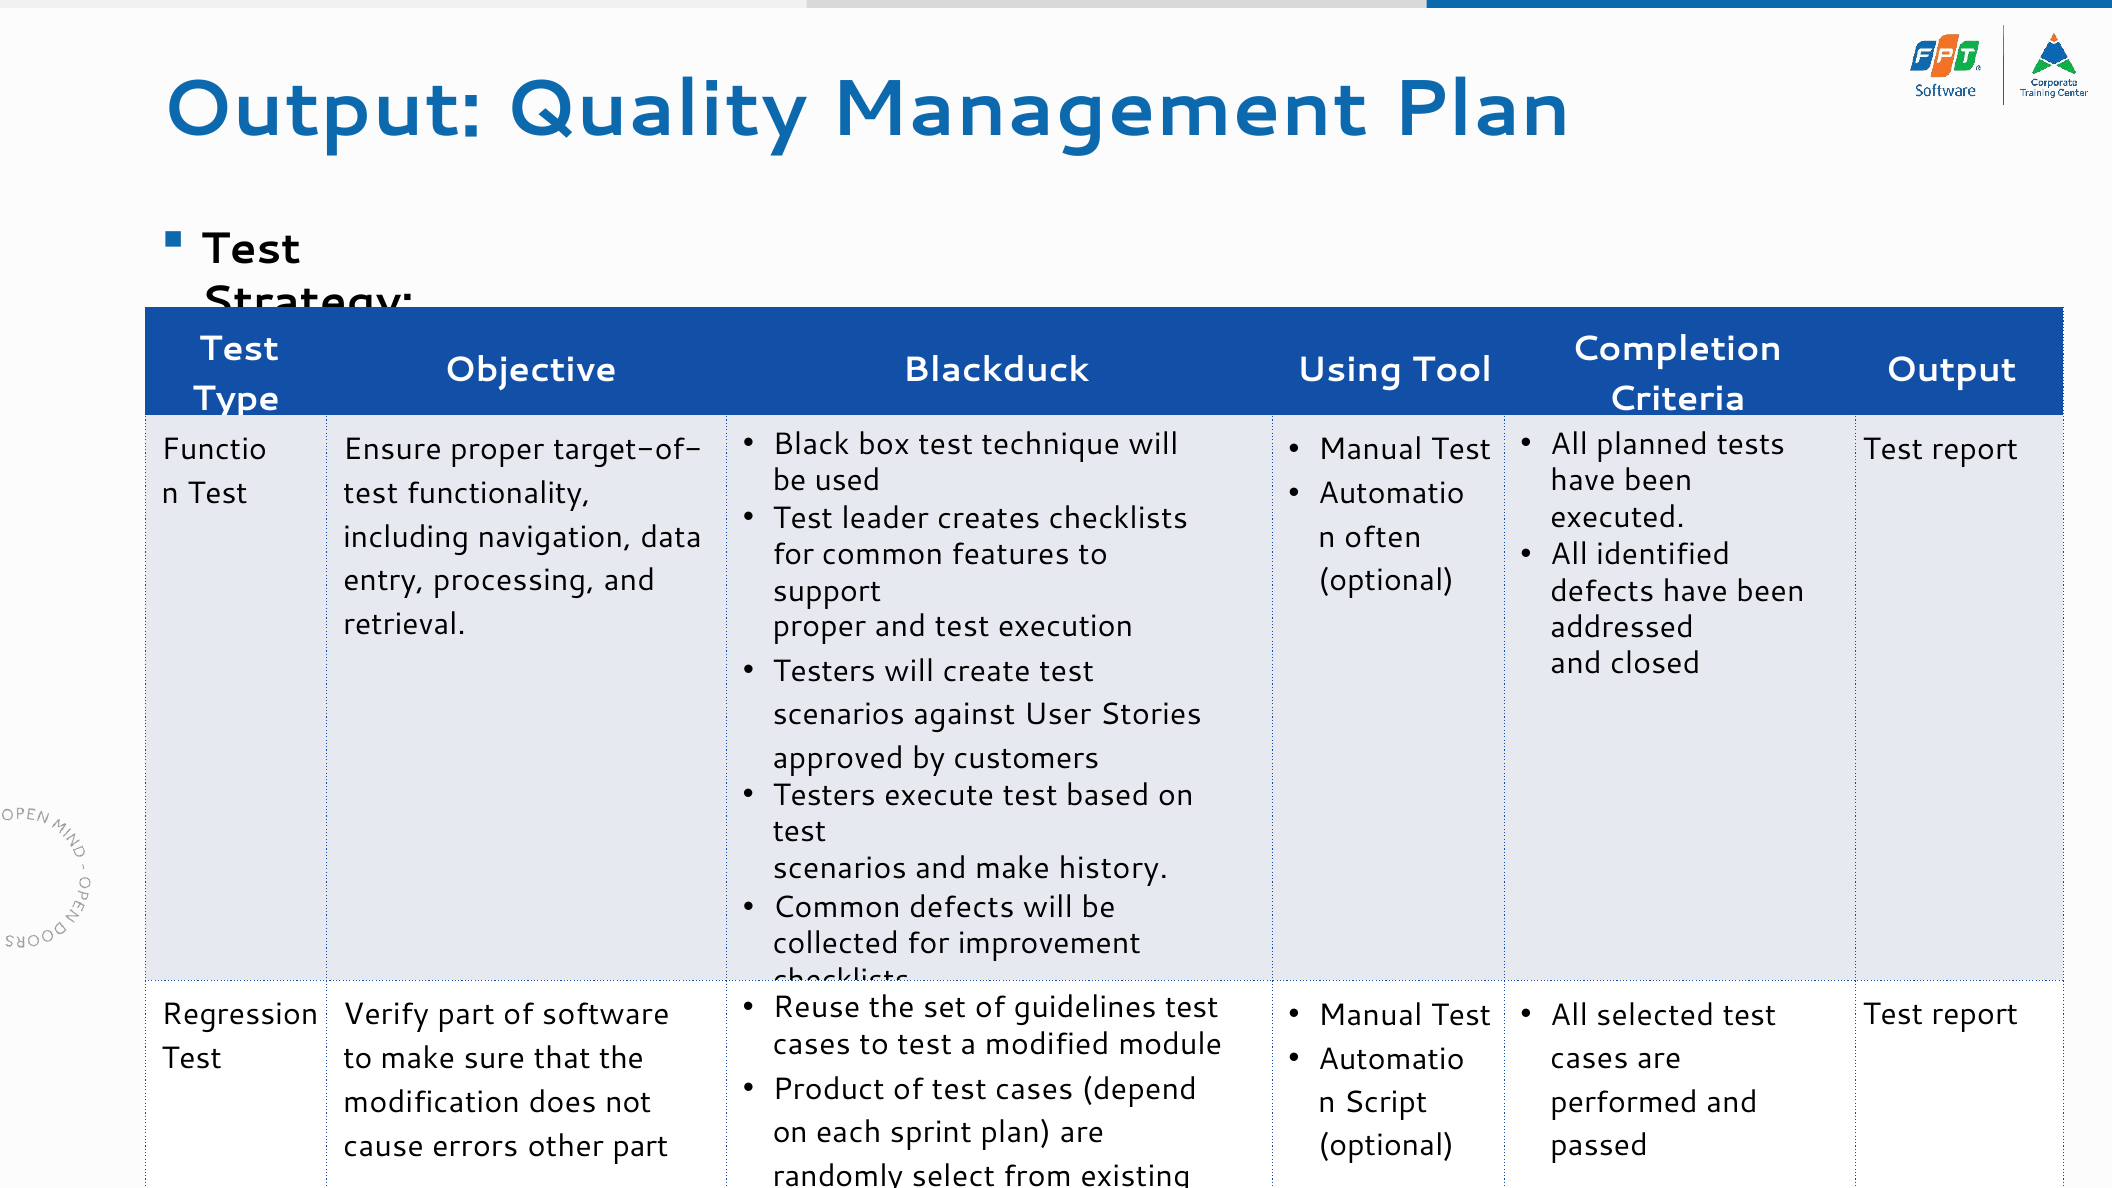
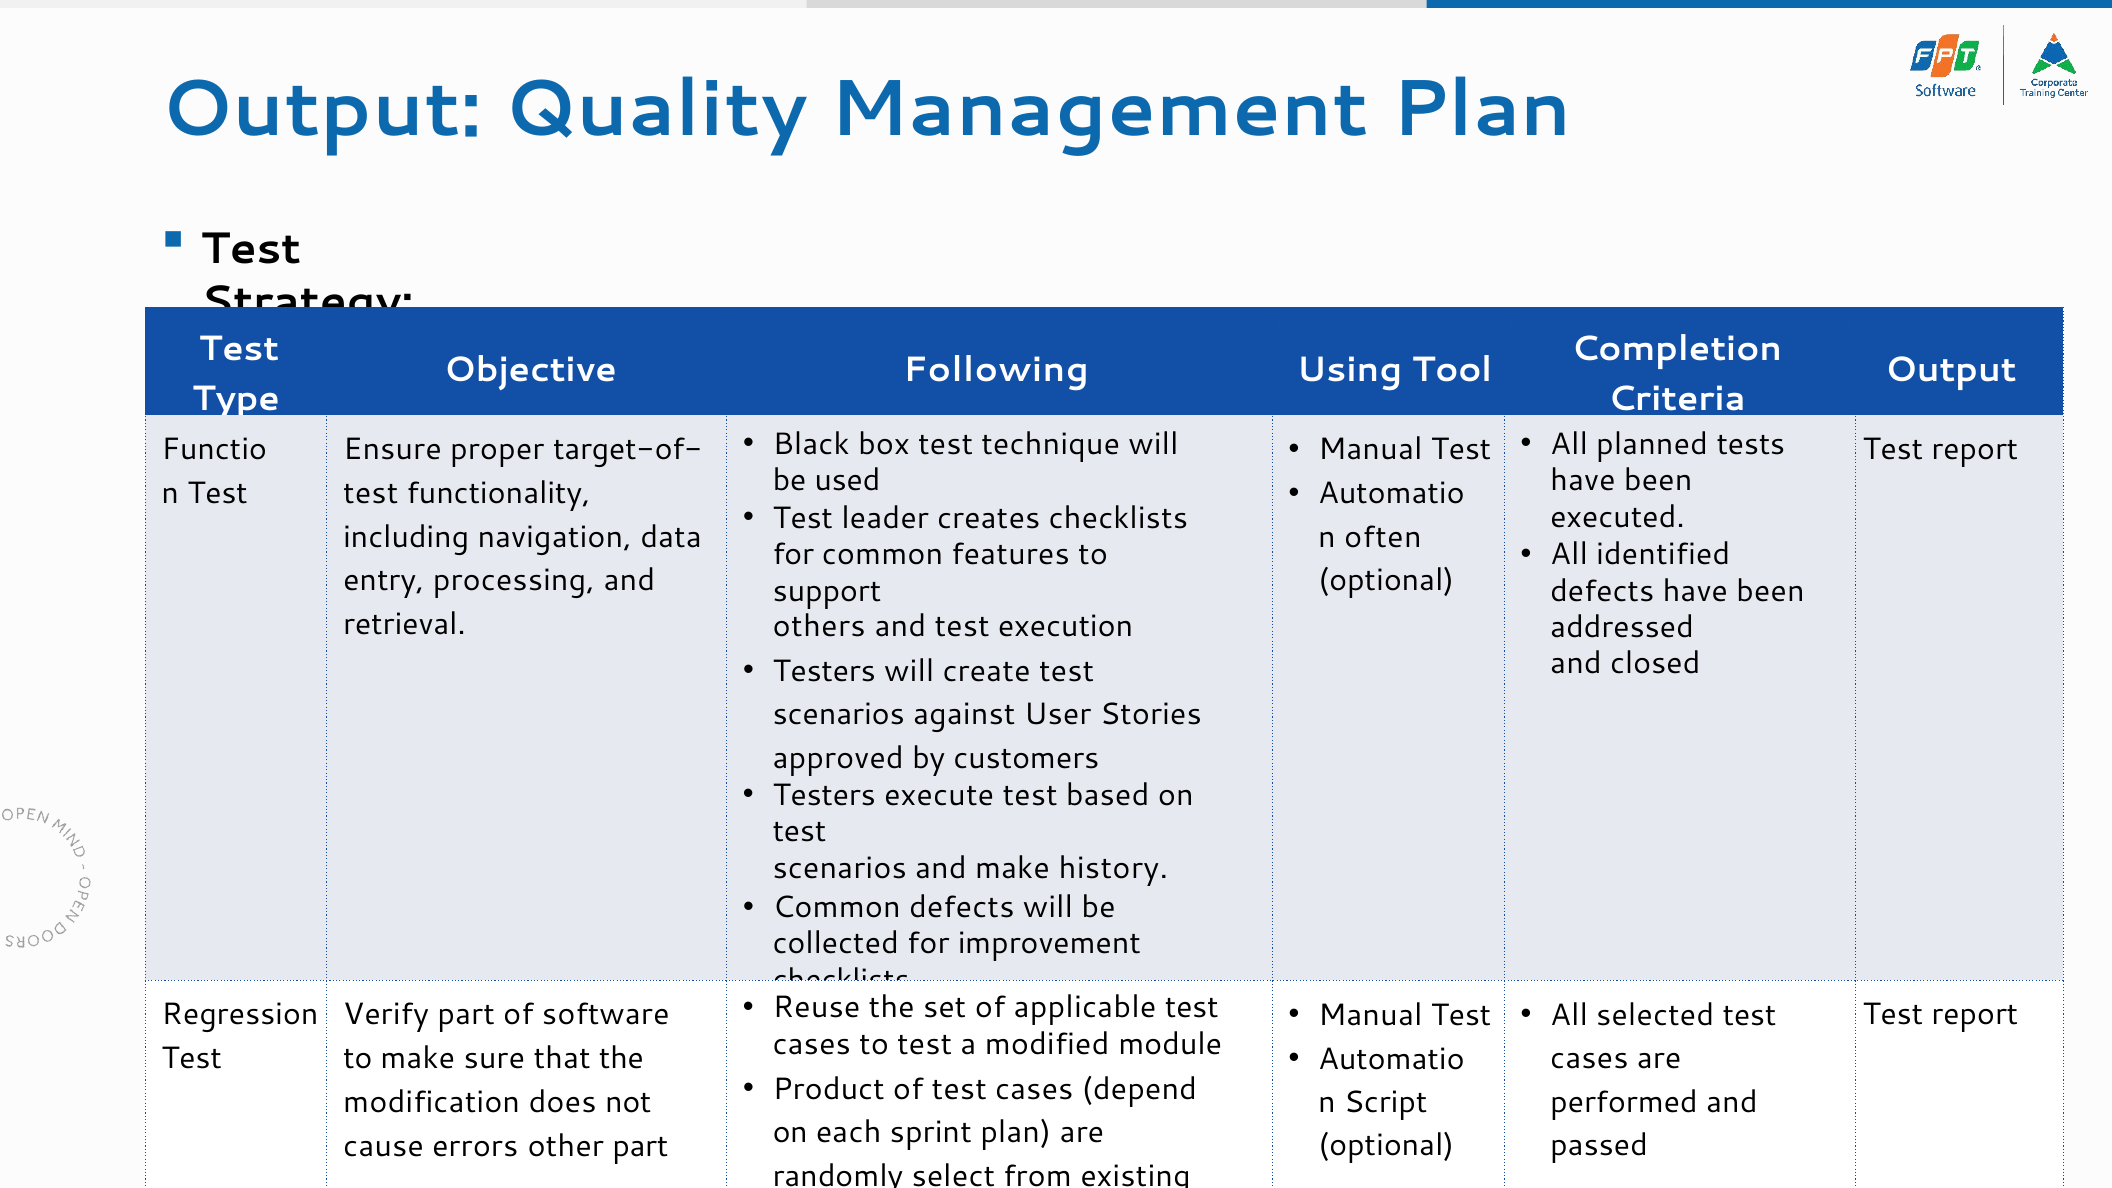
Blackduck: Blackduck -> Following (996, 370)
proper: proper -> others (819, 627)
guidelines: guidelines -> applicable (1085, 1008)
